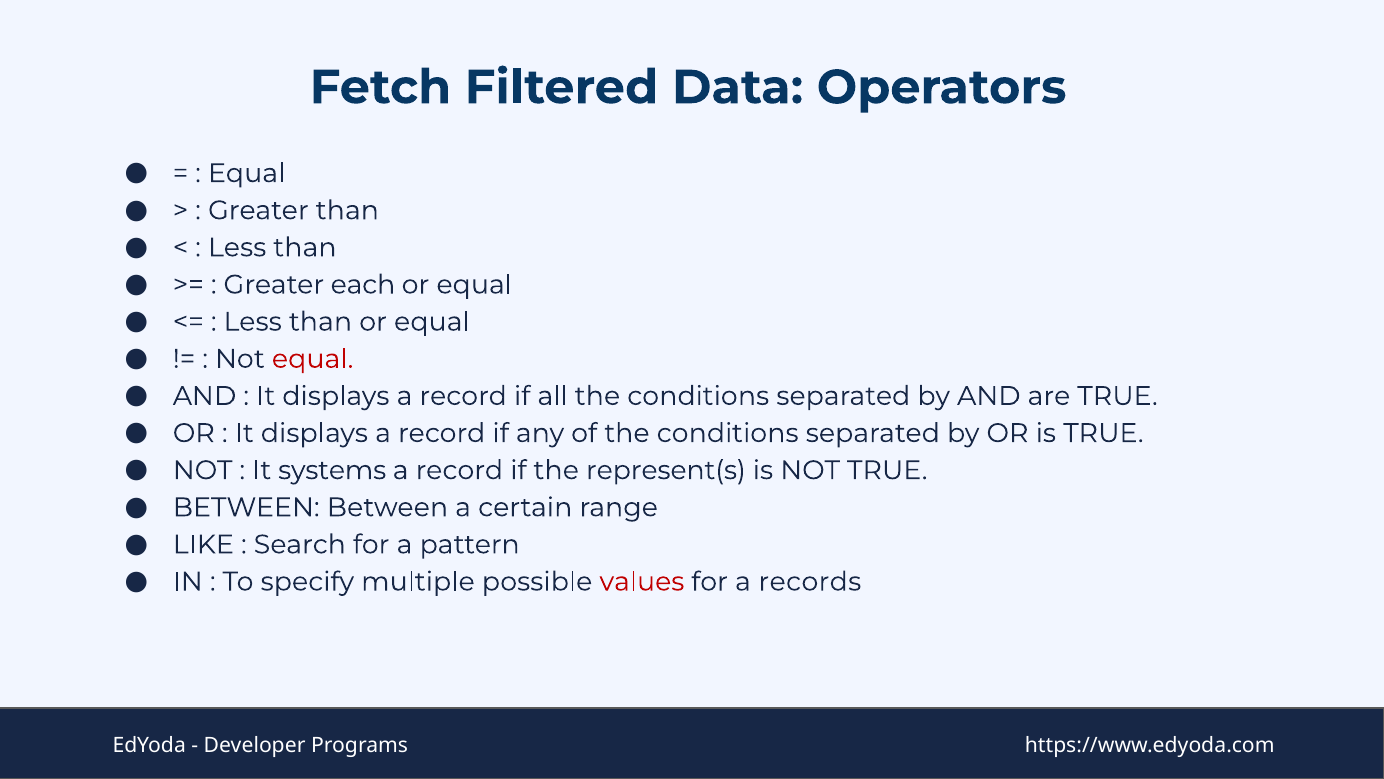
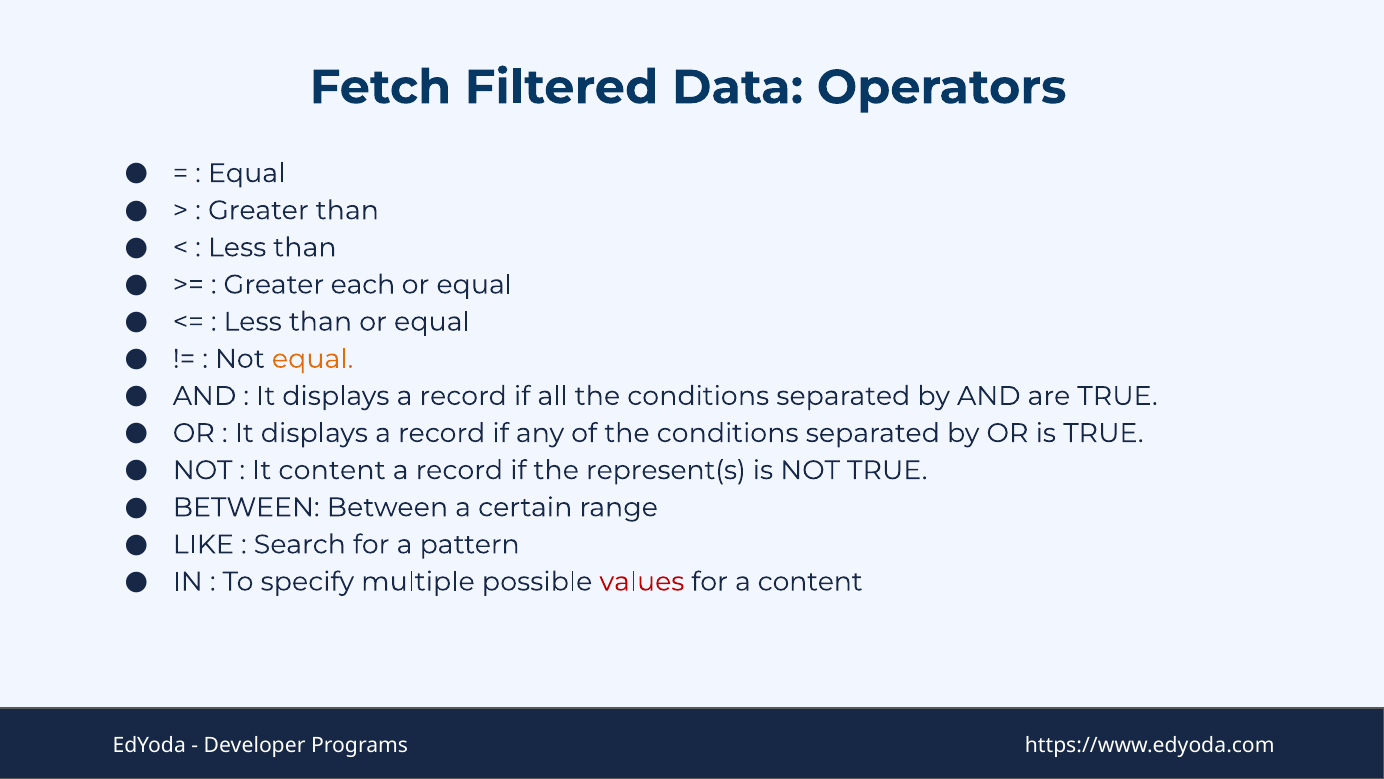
equal colour: red -> orange (313, 359)
It systems: systems -> content (332, 470)
a records: records -> content (810, 581)
